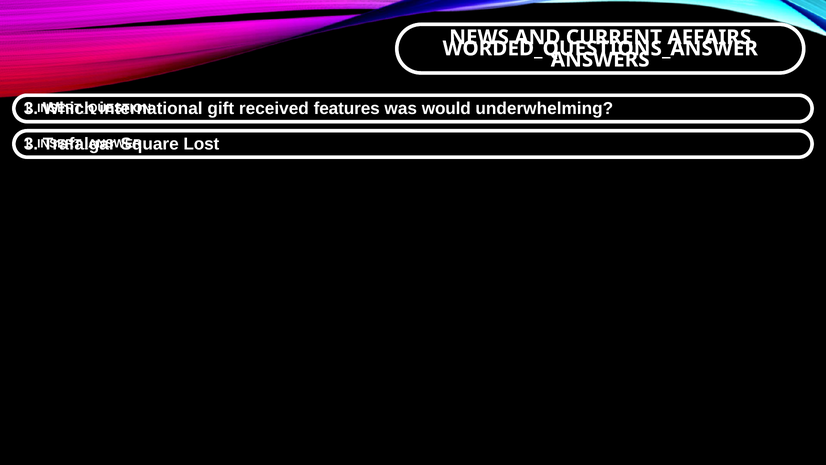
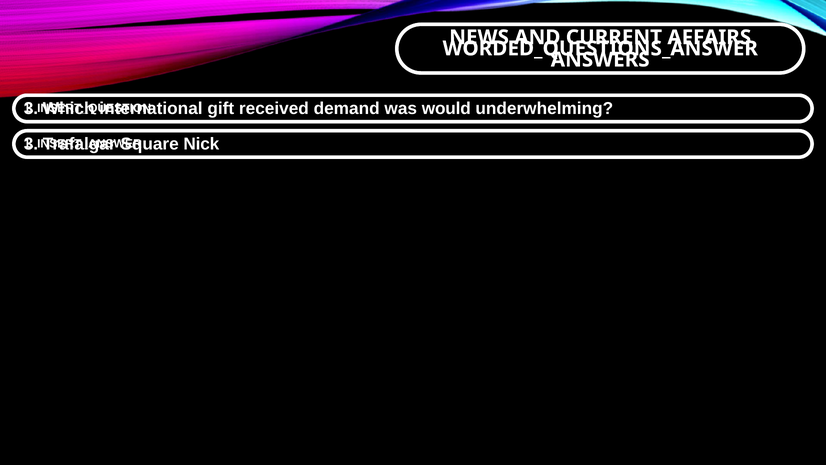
features: features -> demand (347, 108)
Lost: Lost -> Nick (201, 144)
